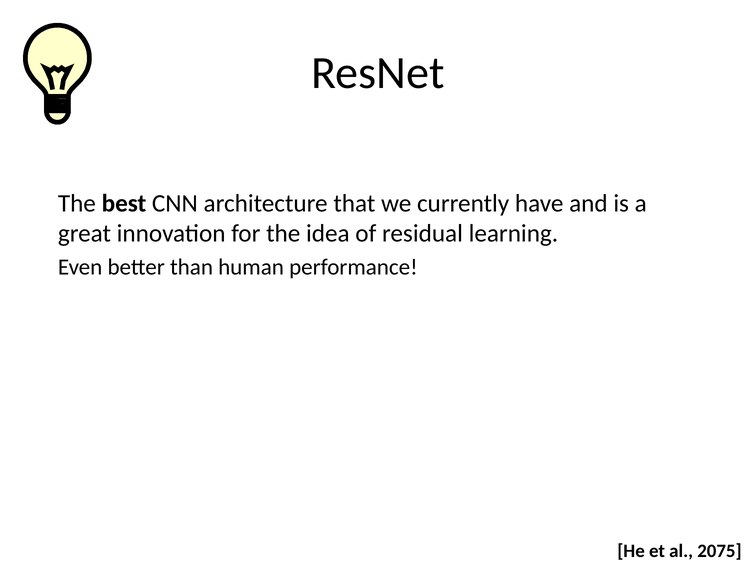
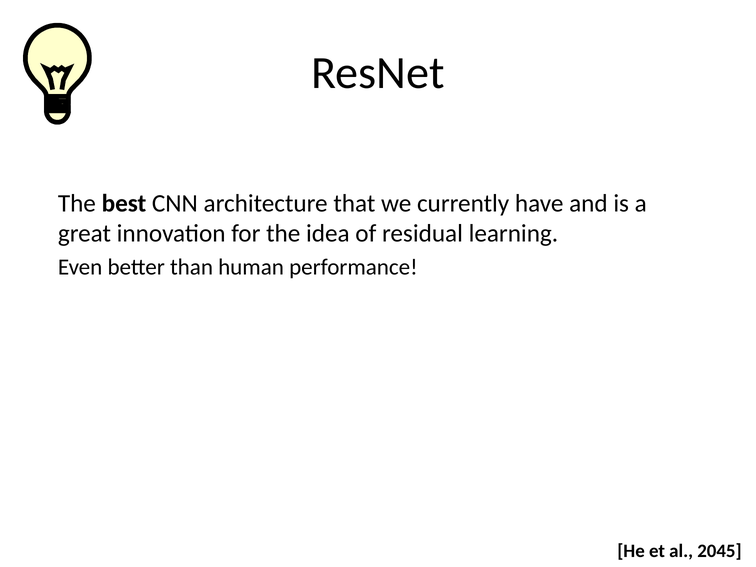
2075: 2075 -> 2045 (719, 551)
